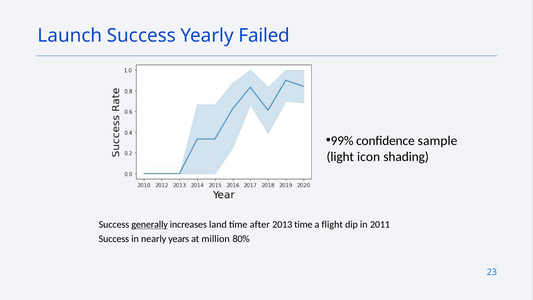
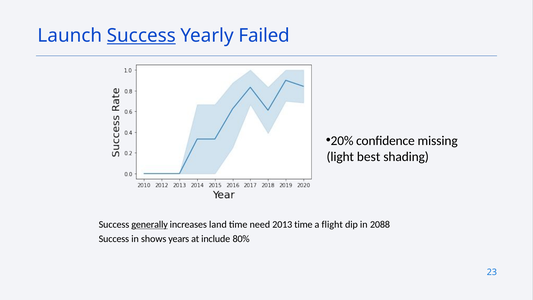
Success underline: none -> present (141, 36)
99%: 99% -> 20% (342, 141)
sample: sample -> missing (438, 141)
icon: icon -> best (369, 157)
after: after -> need (260, 224)
2011: 2011 -> 2088 (380, 224)
nearly: nearly -> shows (154, 239)
million: million -> include (216, 239)
